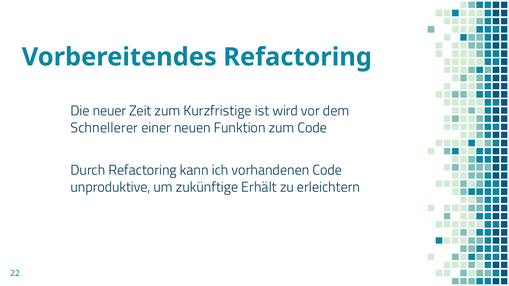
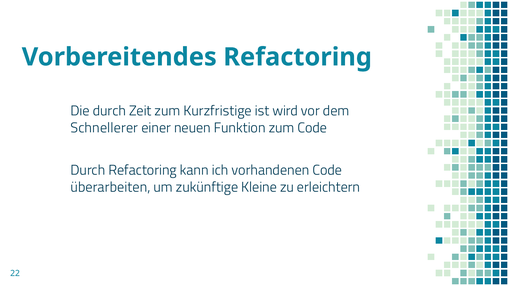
Die neuer: neuer -> durch (109, 111)
unproduktive: unproduktive -> überarbeiten (110, 187)
Erhält: Erhält -> Kleine (259, 187)
